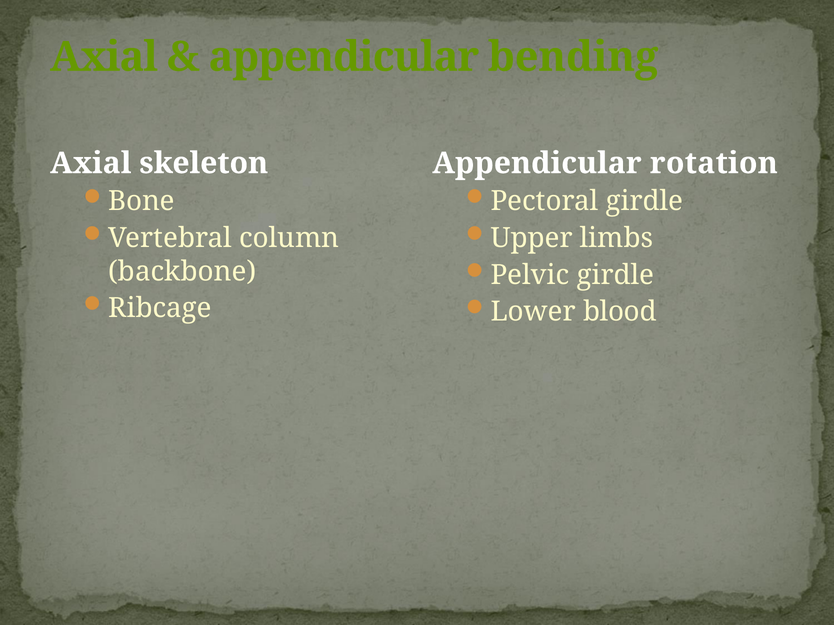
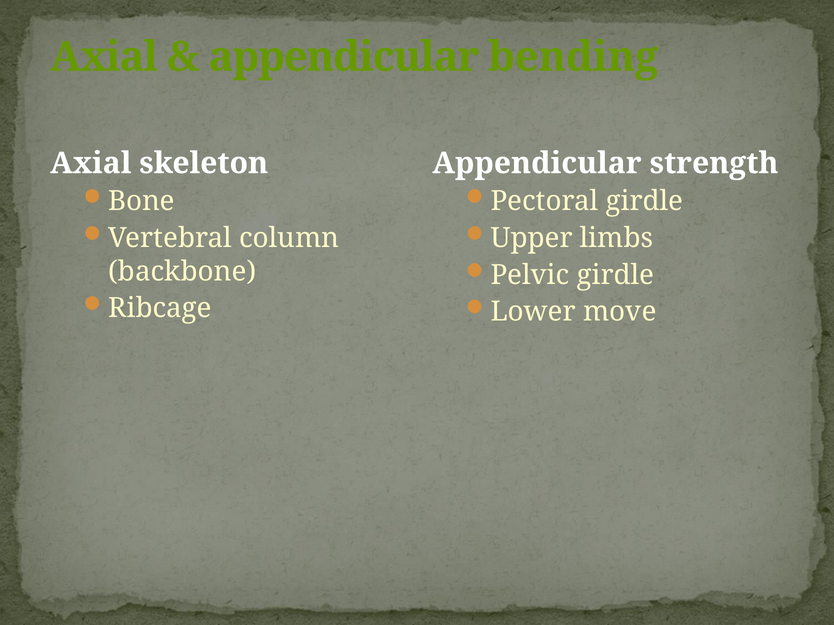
rotation: rotation -> strength (714, 163)
blood: blood -> move (620, 312)
